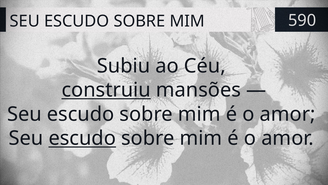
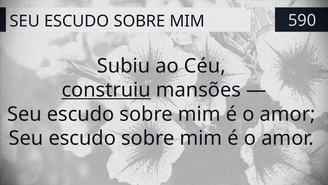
escudo underline: present -> none (82, 138)
